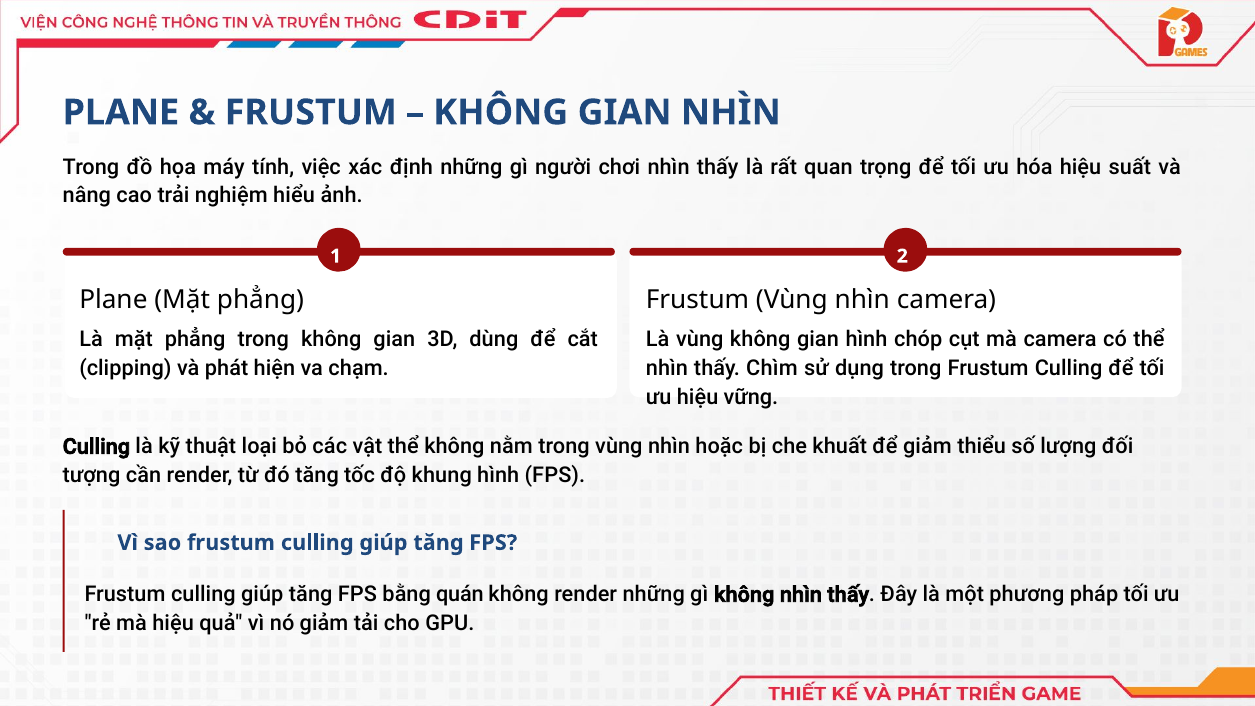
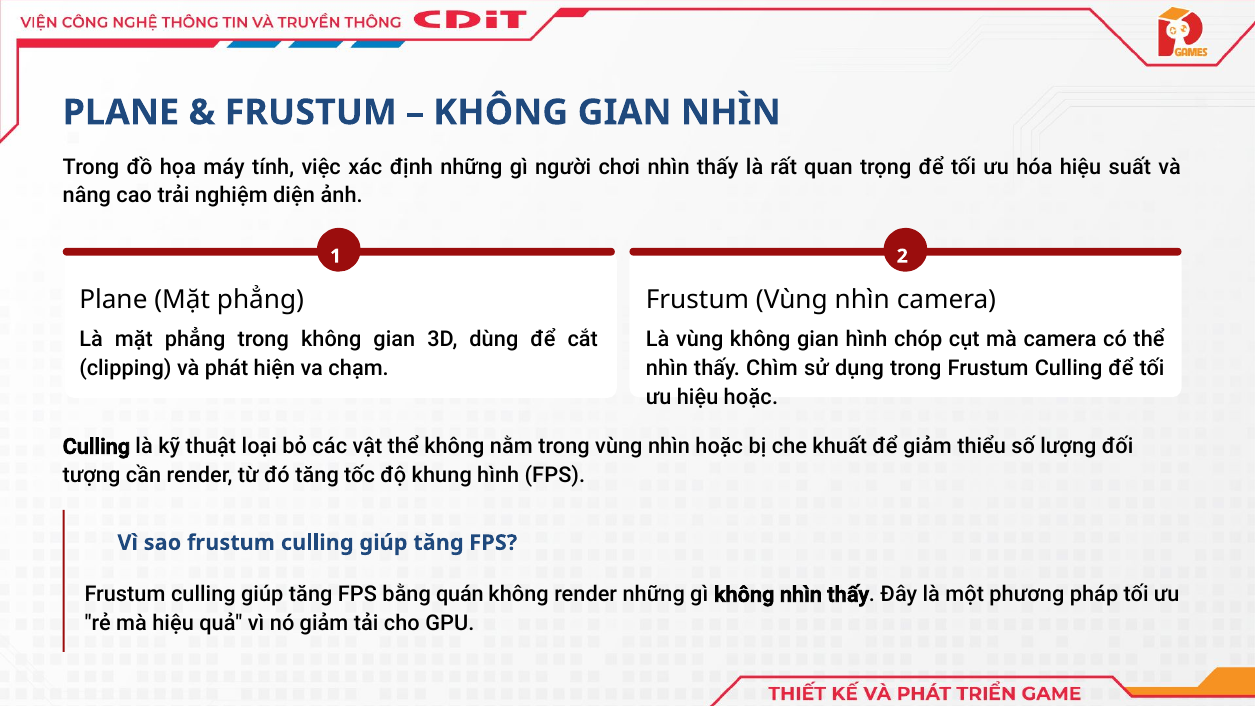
hiểu: hiểu -> diện (294, 196)
hiệu vững: vững -> hoặc (751, 397)
